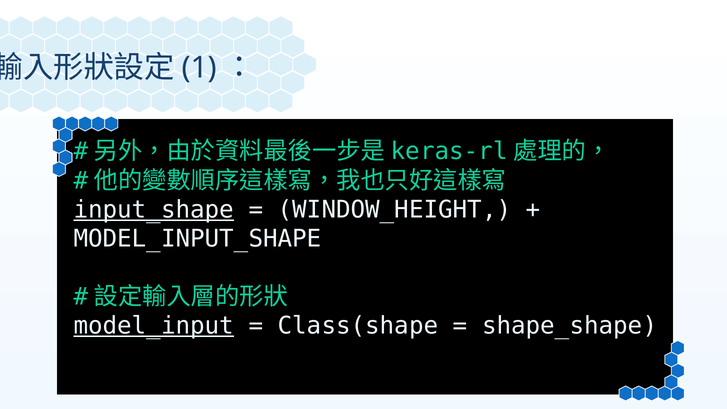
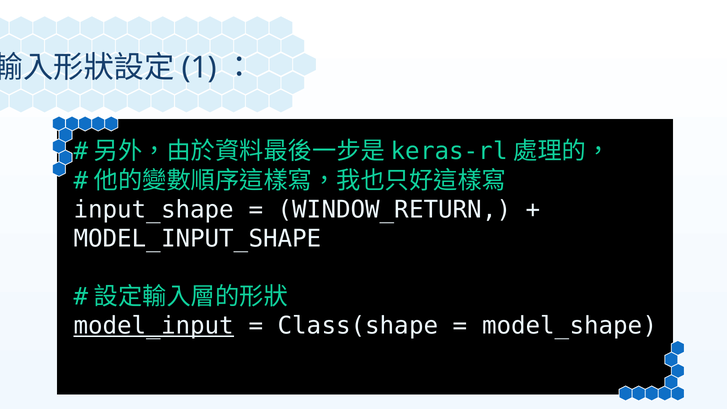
input_shape underline: present -> none (154, 210)
WINDOW_HEIGHT: WINDOW_HEIGHT -> WINDOW_RETURN (394, 210)
shape_shape: shape_shape -> model_shape (570, 326)
